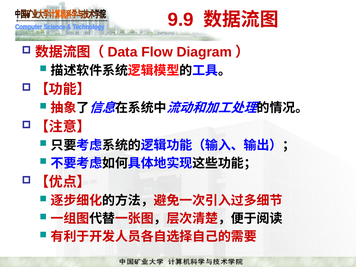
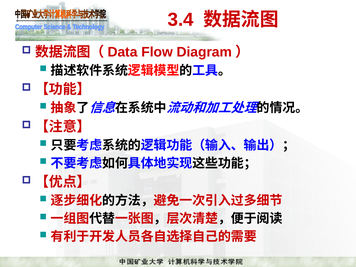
9.9: 9.9 -> 3.4 (181, 20)
